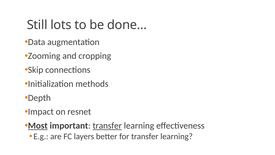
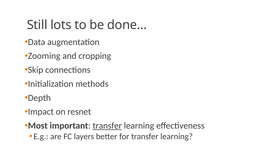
Most underline: present -> none (38, 125)
